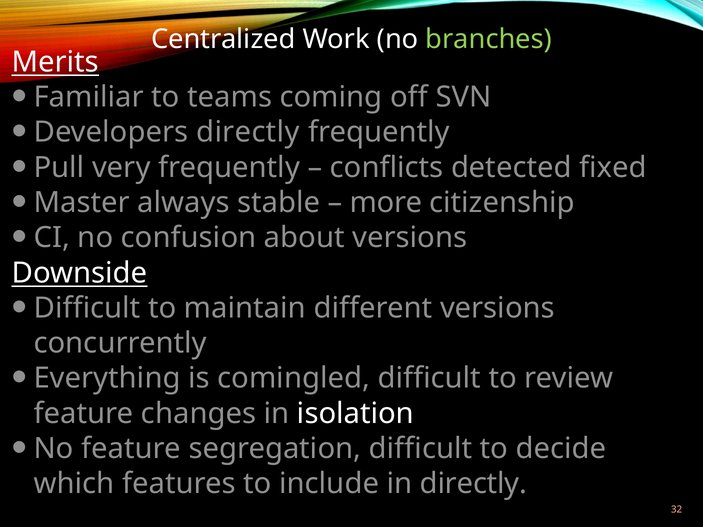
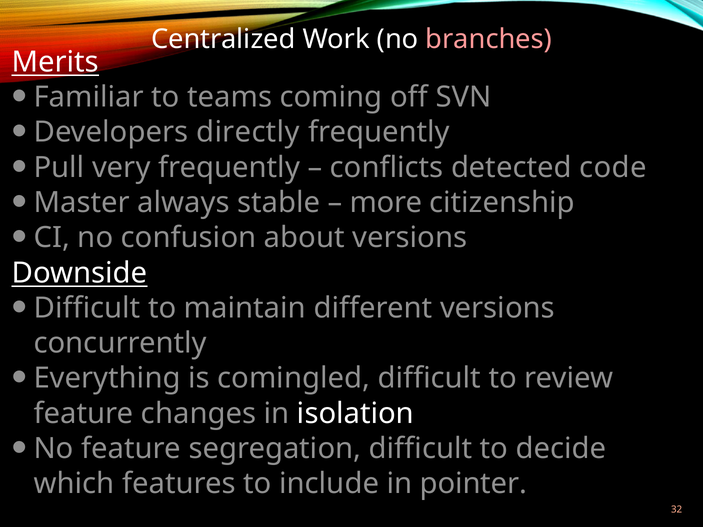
branches colour: light green -> pink (489, 39)
fixed: fixed -> code (613, 168)
in directly: directly -> pointer (473, 484)
